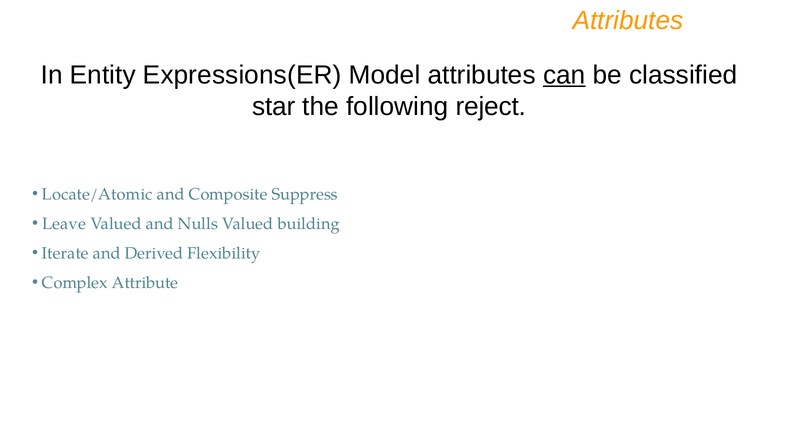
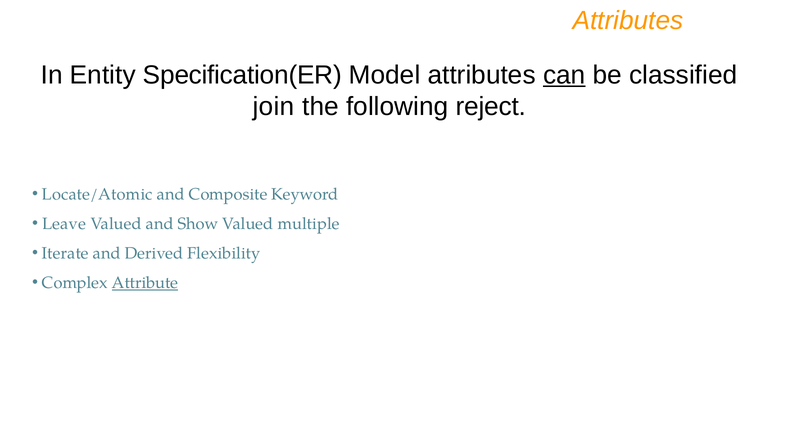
Expressions(ER: Expressions(ER -> Specification(ER (242, 75)
star: star -> join (274, 107)
Suppress: Suppress -> Keyword (305, 194)
Nulls: Nulls -> Show (198, 224)
building: building -> multiple (309, 224)
Attribute underline: none -> present (145, 283)
